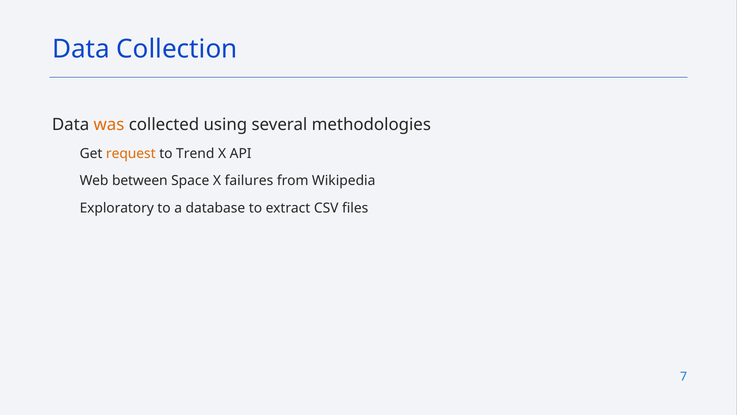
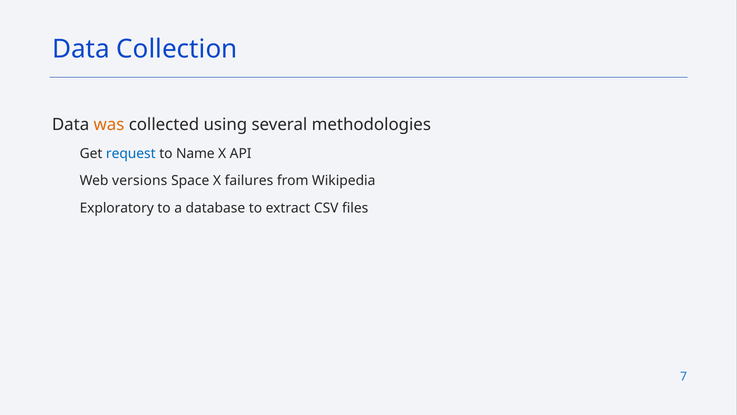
request colour: orange -> blue (131, 153)
Trend: Trend -> Name (195, 153)
between: between -> versions (140, 181)
